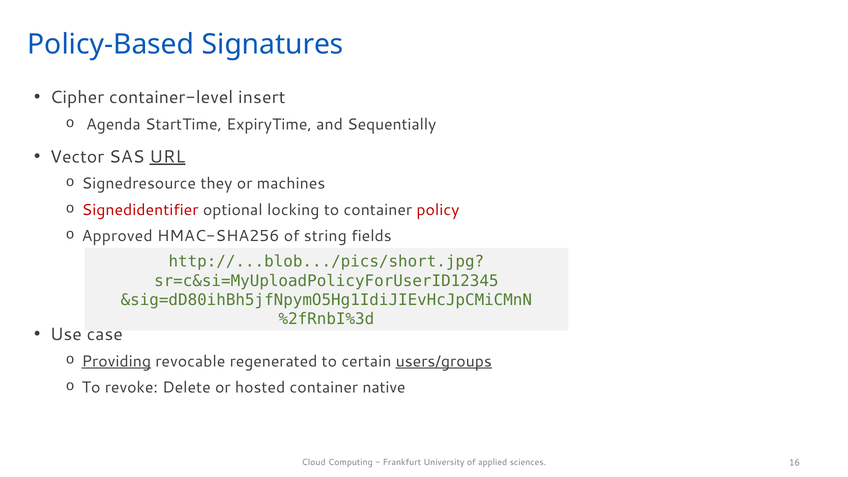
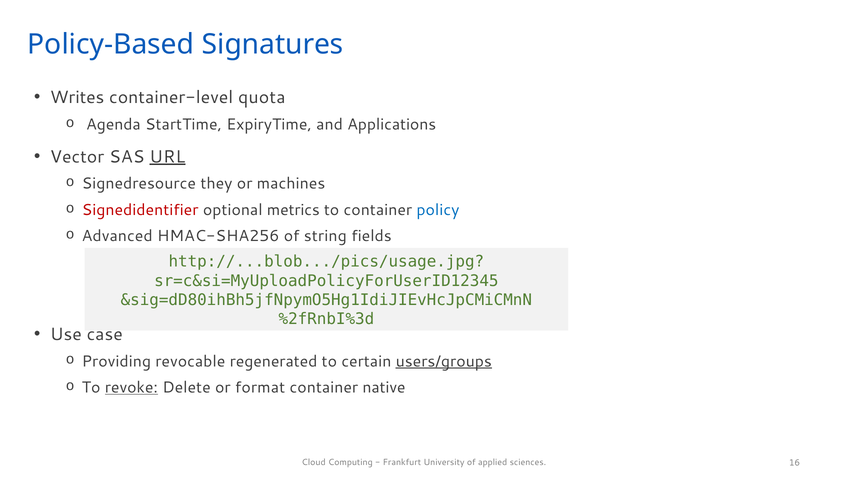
Cipher: Cipher -> Writes (77, 98)
insert: insert -> quota (262, 98)
Sequentially: Sequentially -> Applications (392, 125)
locking: locking -> metrics (293, 210)
policy colour: red -> blue (438, 210)
Approved: Approved -> Advanced (117, 236)
http://...blob.../pics/short.jpg: http://...blob.../pics/short.jpg -> http://...blob.../pics/usage.jpg (326, 262)
Providing underline: present -> none (116, 361)
revoke underline: none -> present (131, 387)
hosted: hosted -> format (260, 387)
